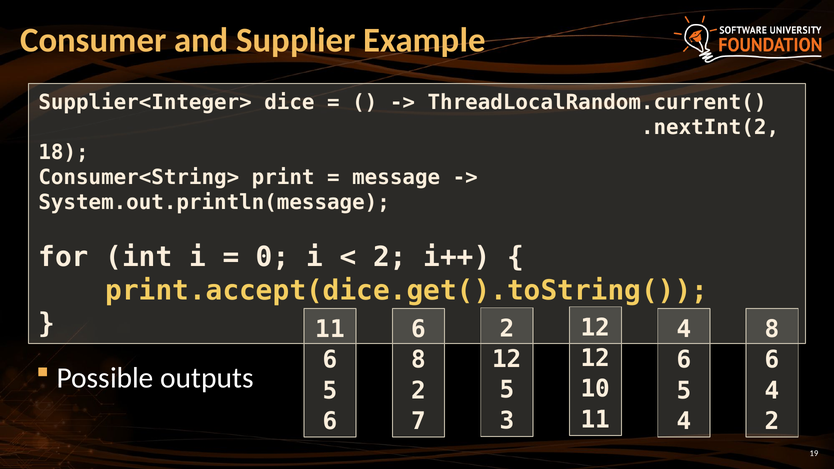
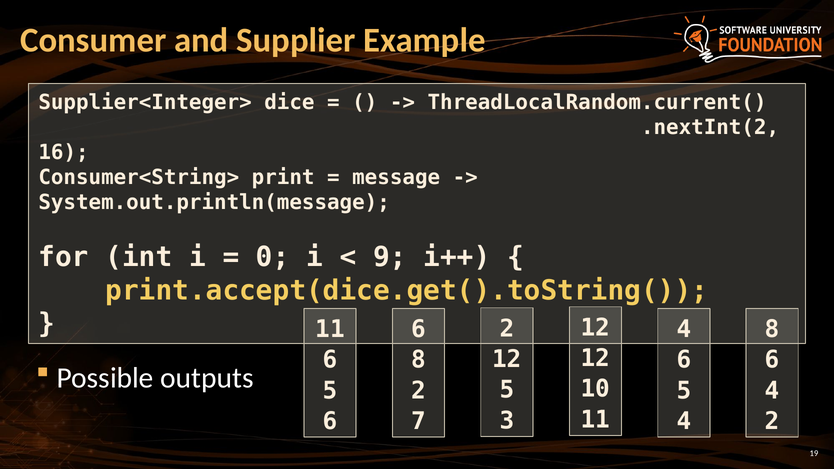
18: 18 -> 16 (64, 152)
2: 2 -> 9 (390, 257)
